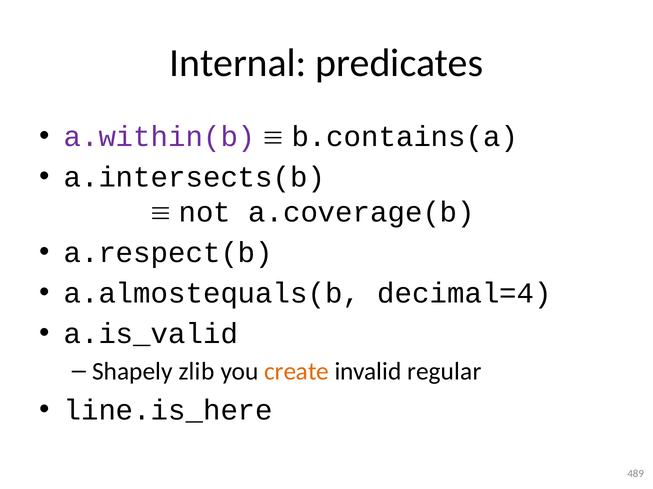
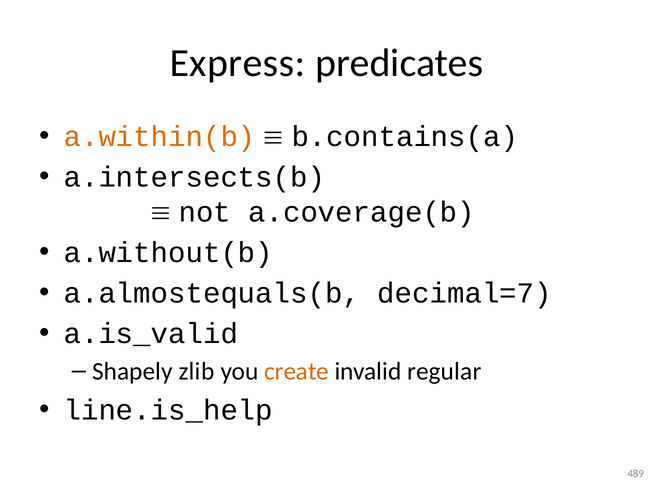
Internal: Internal -> Express (238, 63)
a.within(b colour: purple -> orange (160, 137)
a.respect(b: a.respect(b -> a.without(b (168, 253)
decimal=4: decimal=4 -> decimal=7 (465, 294)
line.is_here: line.is_here -> line.is_help (168, 411)
